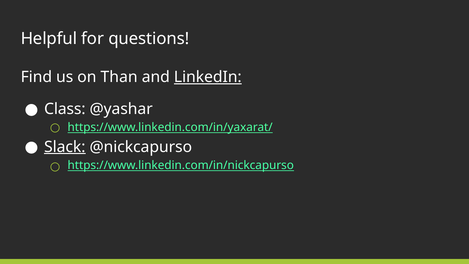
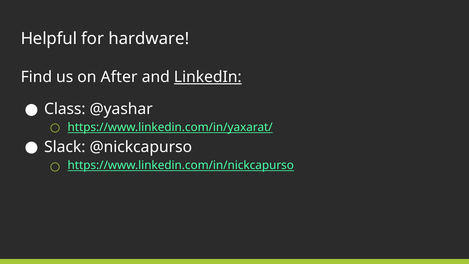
questions: questions -> hardware (149, 39)
Than: Than -> After (119, 77)
Slack underline: present -> none (65, 147)
